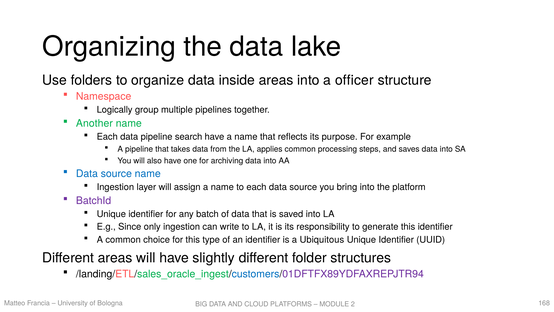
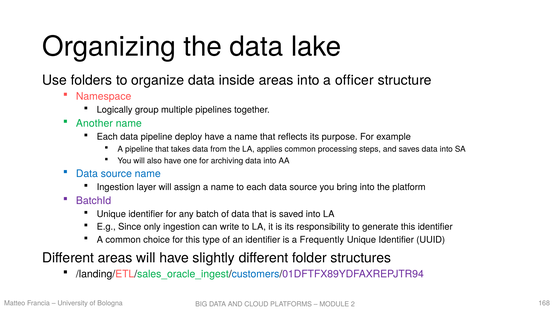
search: search -> deploy (189, 137)
Ubiquitous: Ubiquitous -> Frequently (322, 239)
